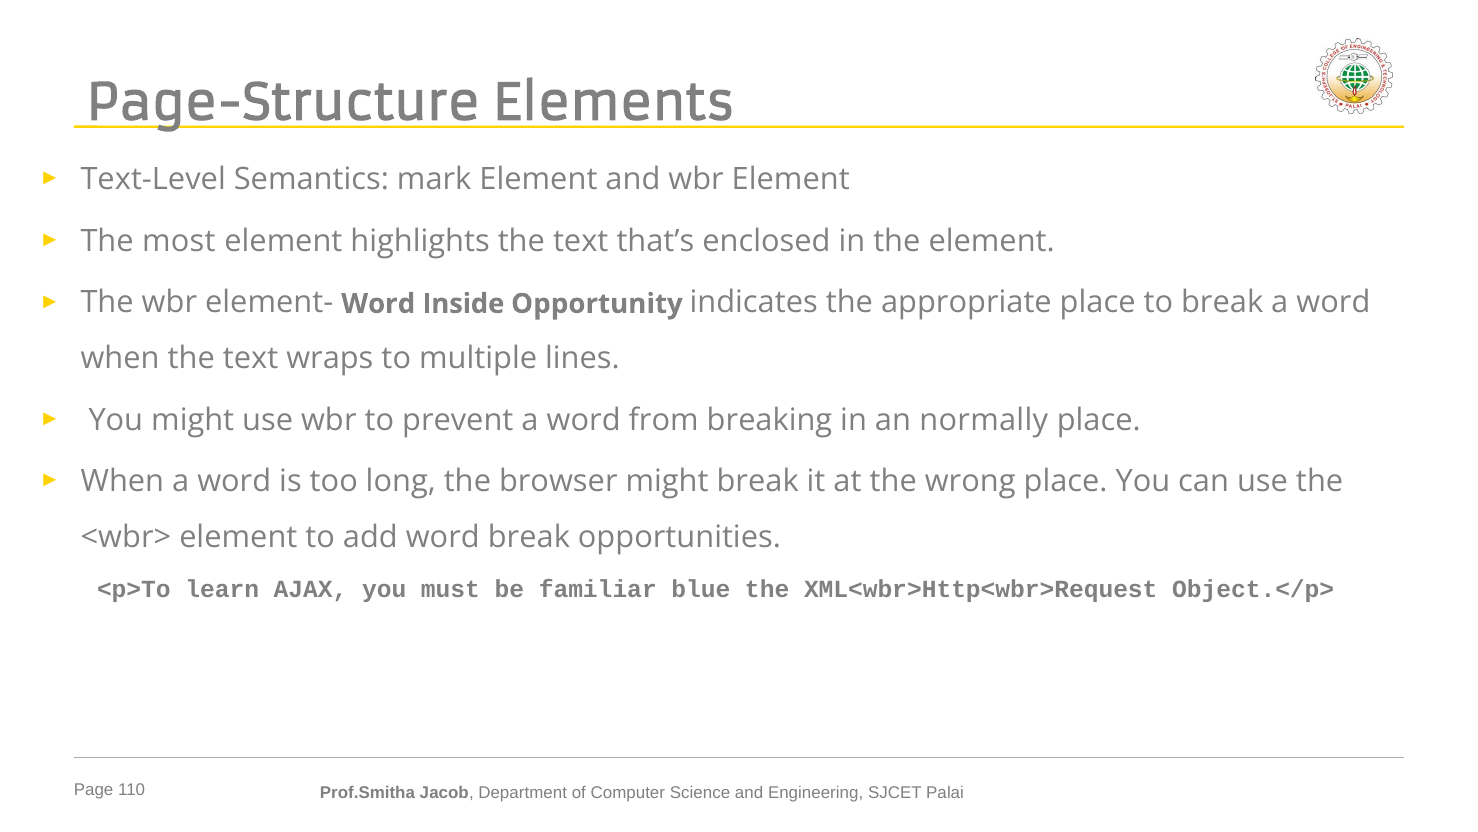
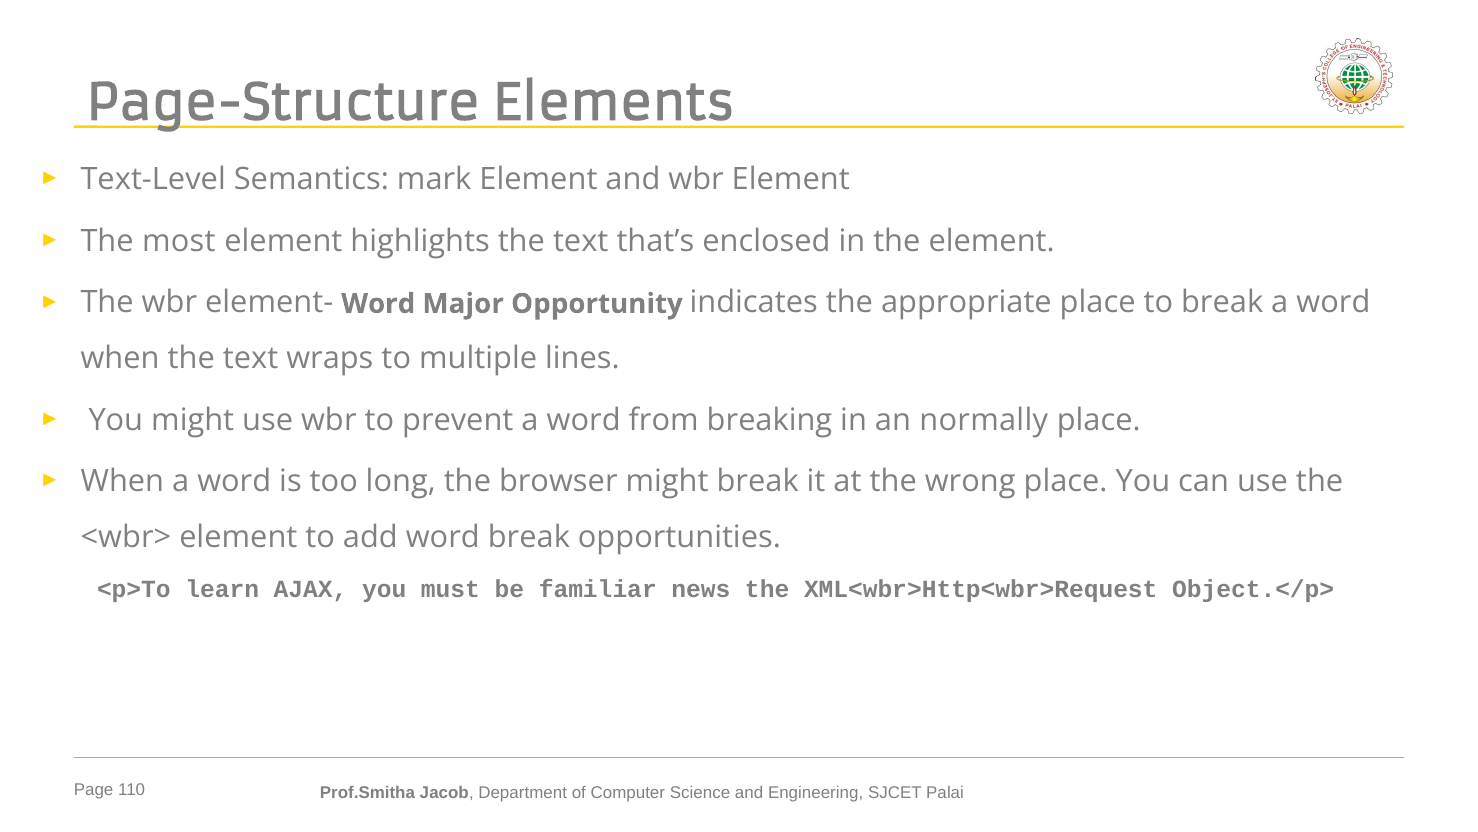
Inside: Inside -> Major (463, 304)
blue: blue -> news (701, 589)
